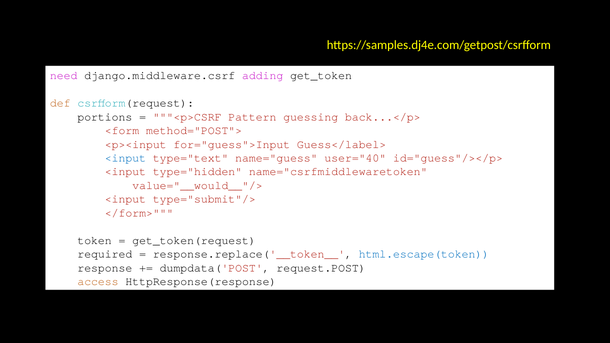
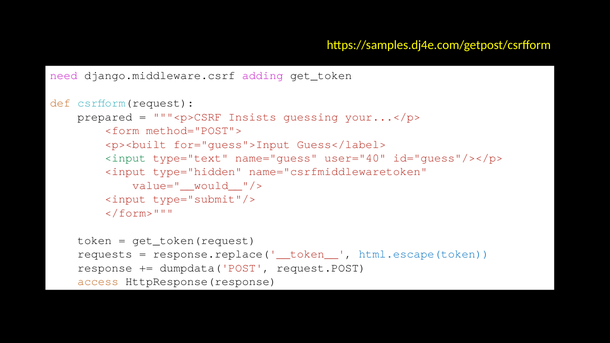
portions: portions -> prepared (105, 117)
Pattern: Pattern -> Insists (252, 117)
back...</p>: back...</p> -> your...</p> (383, 117)
<p><input: <p><input -> <p><built (136, 144)
<input colour: blue -> green (125, 158)
required: required -> requests (105, 254)
